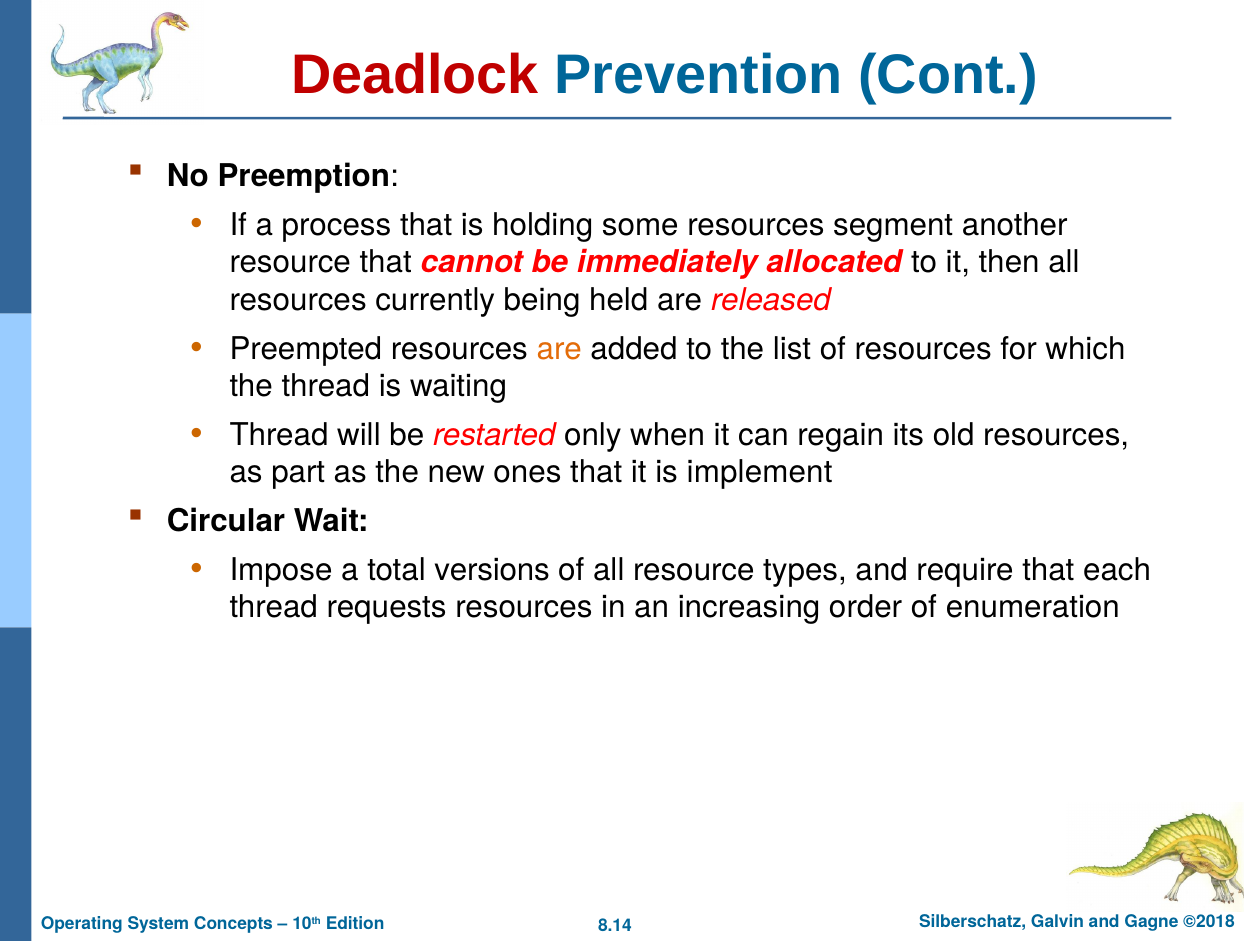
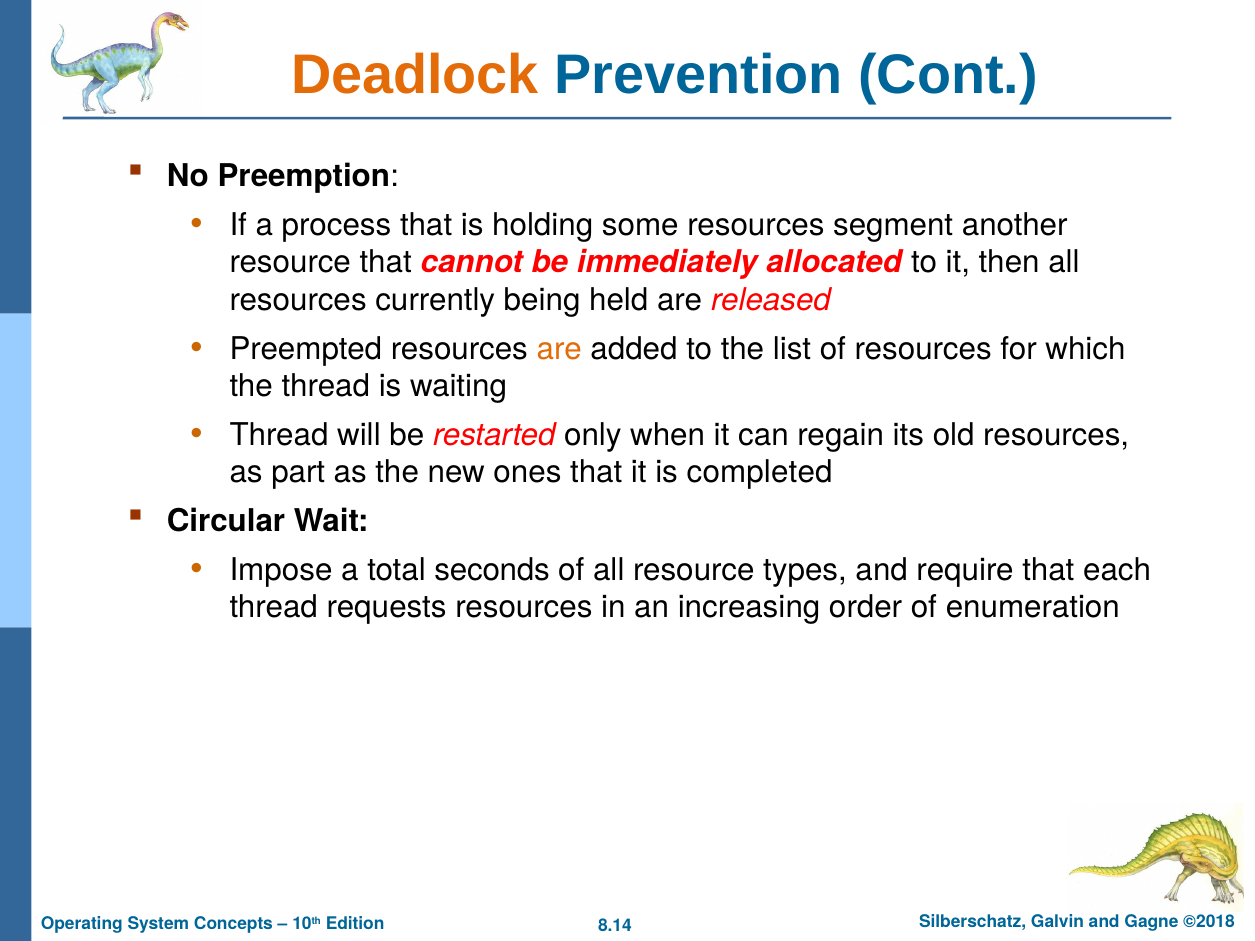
Deadlock colour: red -> orange (415, 75)
implement: implement -> completed (760, 473)
versions: versions -> seconds (492, 570)
